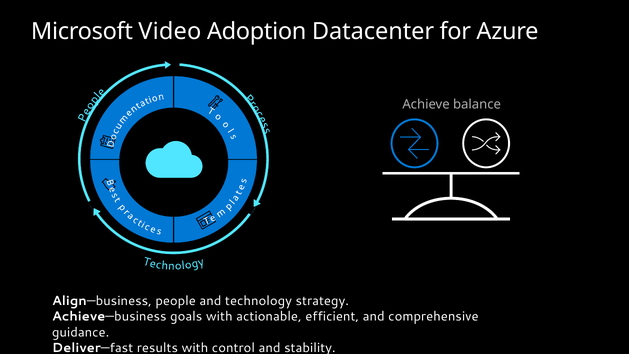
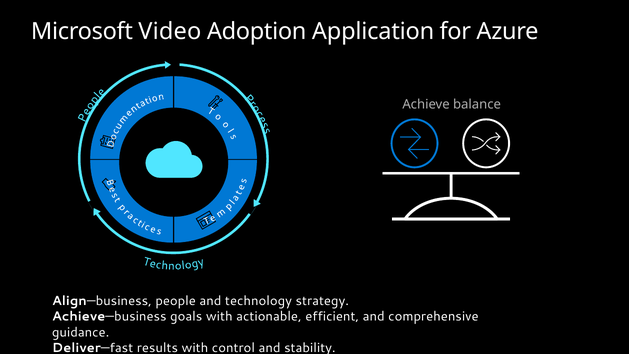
Datacenter: Datacenter -> Application (373, 32)
